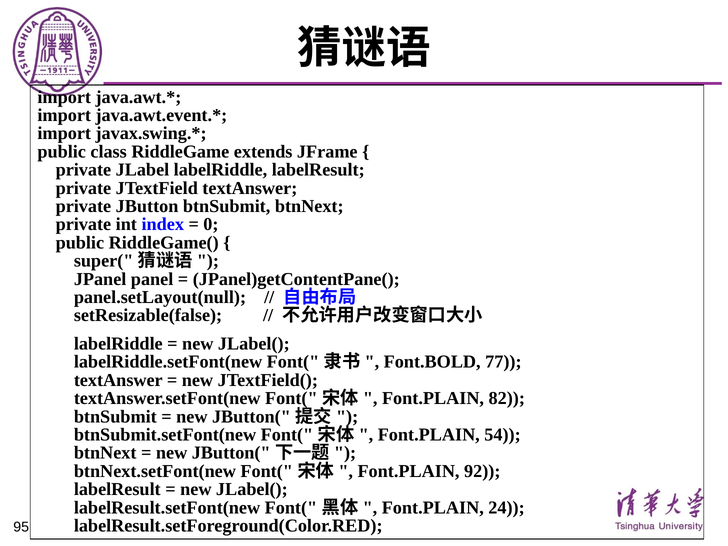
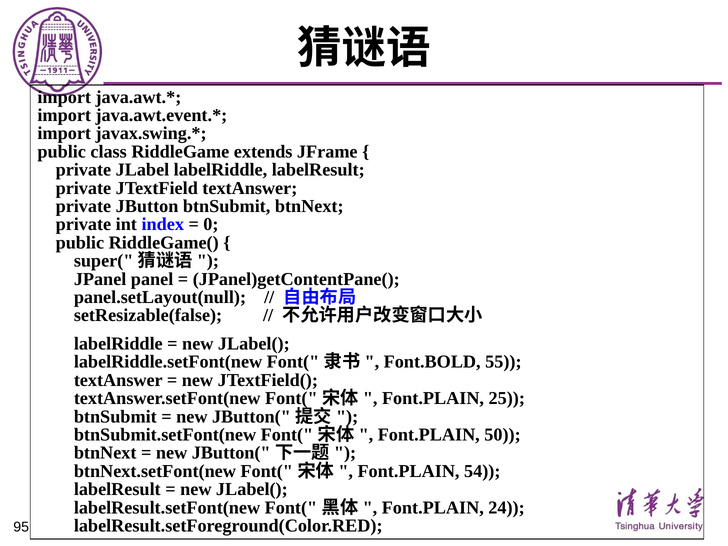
77: 77 -> 55 (503, 362)
82: 82 -> 25 (507, 398)
54: 54 -> 50 (503, 435)
92: 92 -> 54 (482, 471)
